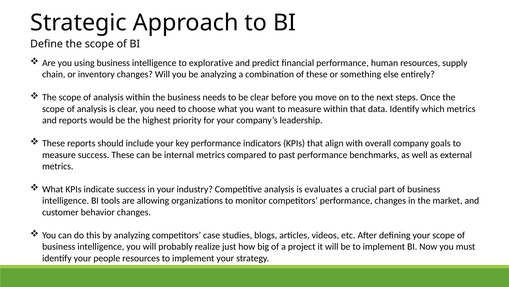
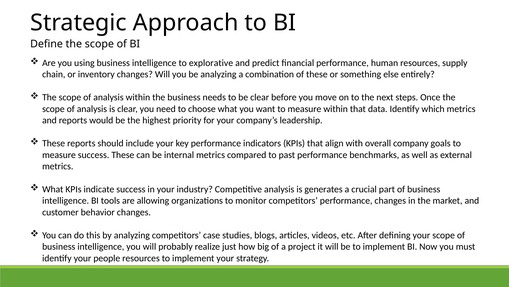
evaluates: evaluates -> generates (324, 189)
